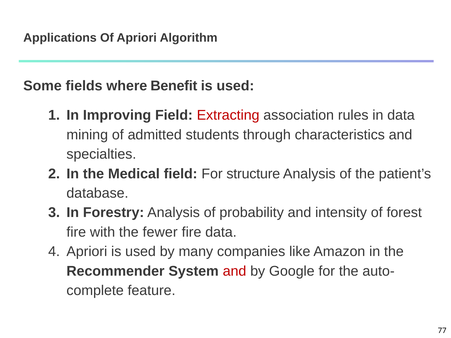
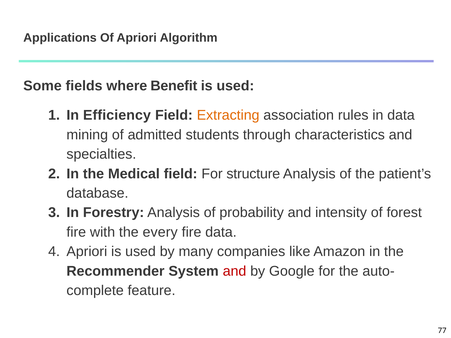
Improving: Improving -> Efficiency (117, 115)
Extracting colour: red -> orange (228, 115)
fewer: fewer -> every (160, 232)
